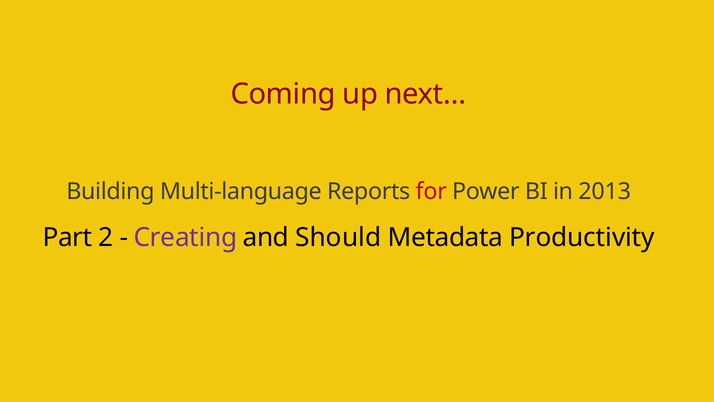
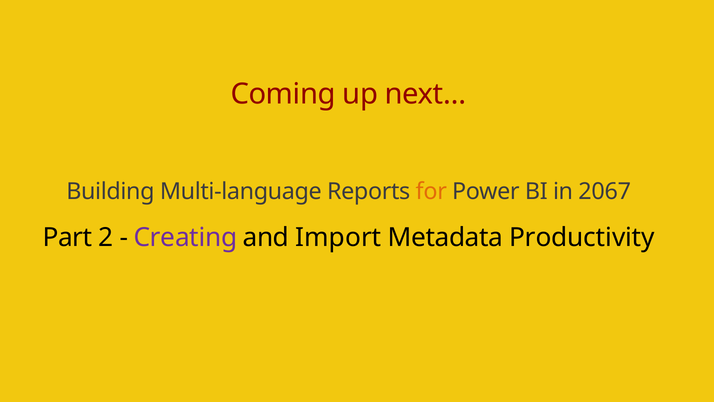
for colour: red -> orange (431, 191)
2013: 2013 -> 2067 (605, 191)
Should: Should -> Import (338, 237)
